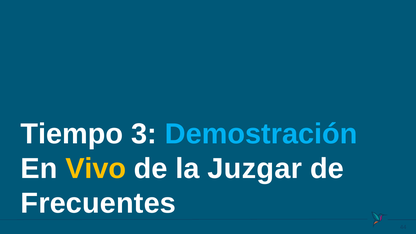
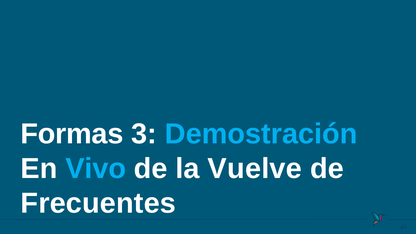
Tiempo: Tiempo -> Formas (72, 134)
Vivo colour: yellow -> light blue (96, 169)
Juzgar: Juzgar -> Vuelve (255, 169)
